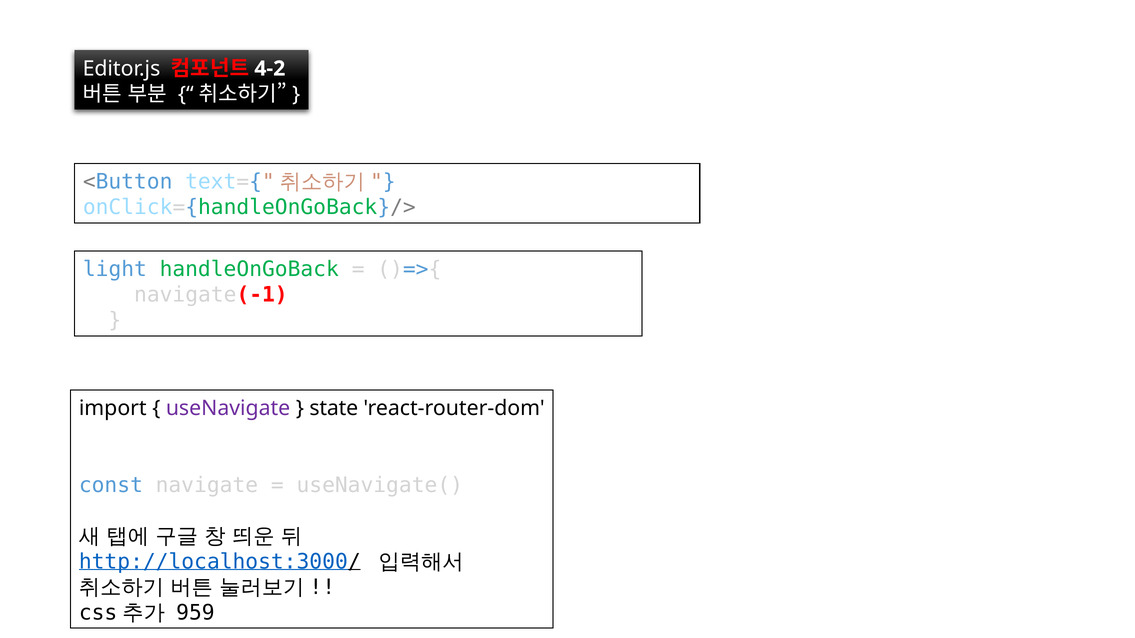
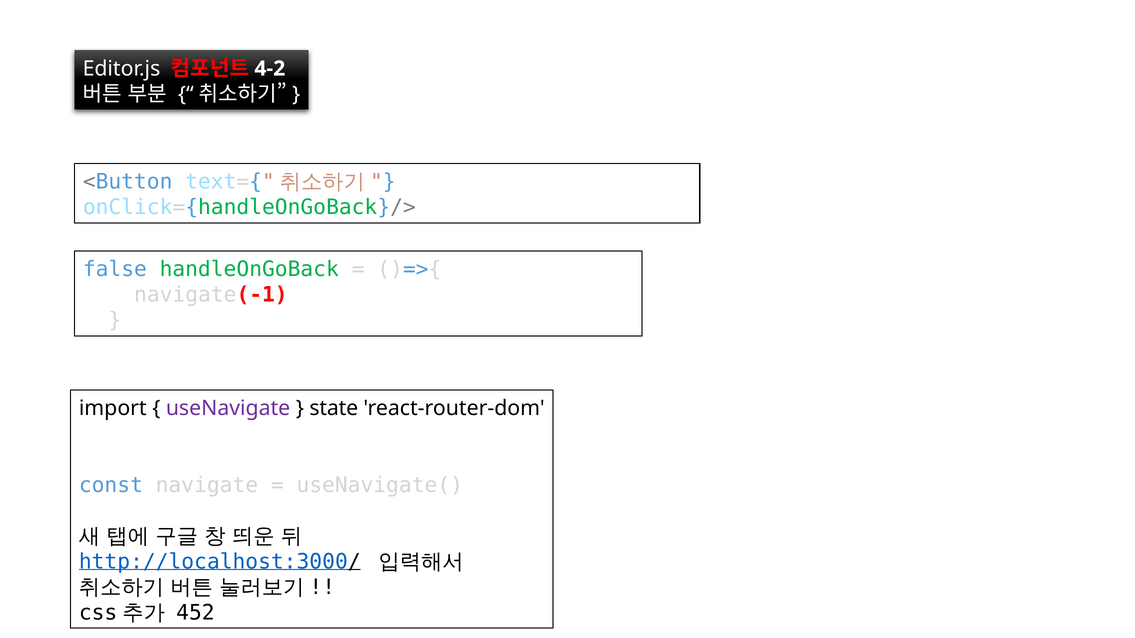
light: light -> false (115, 270)
959: 959 -> 452 (195, 613)
